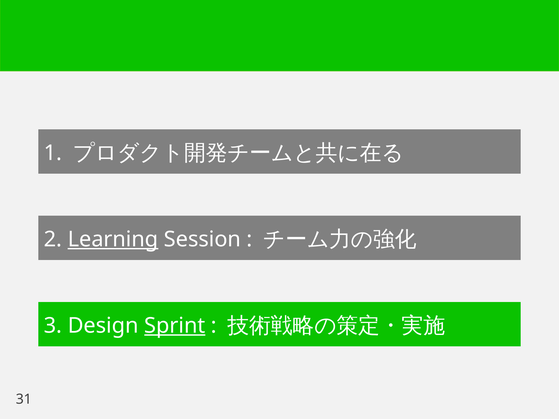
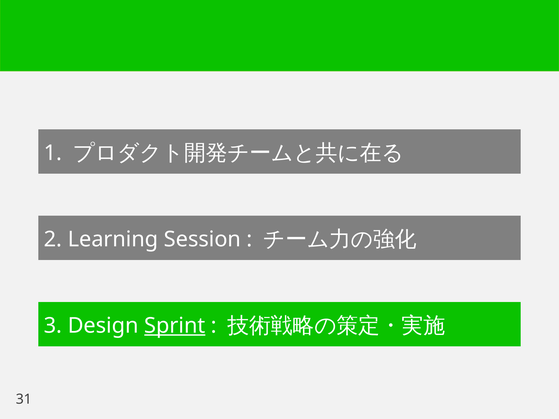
Learning underline: present -> none (113, 239)
